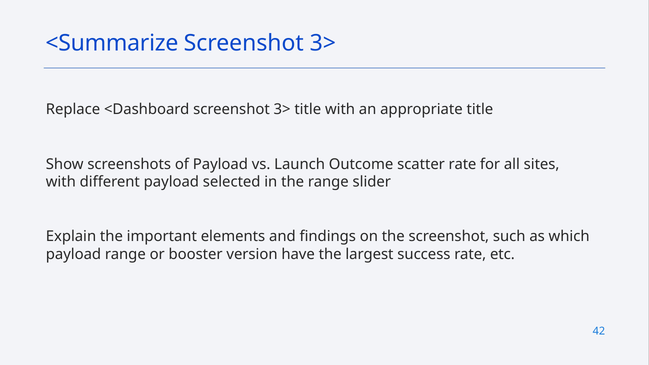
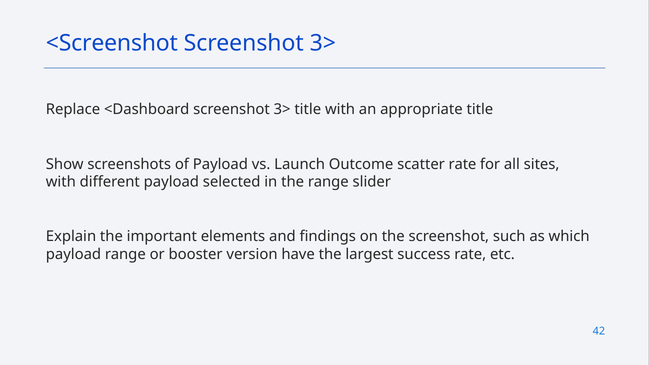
<Summarize: <Summarize -> <Screenshot (112, 43)
